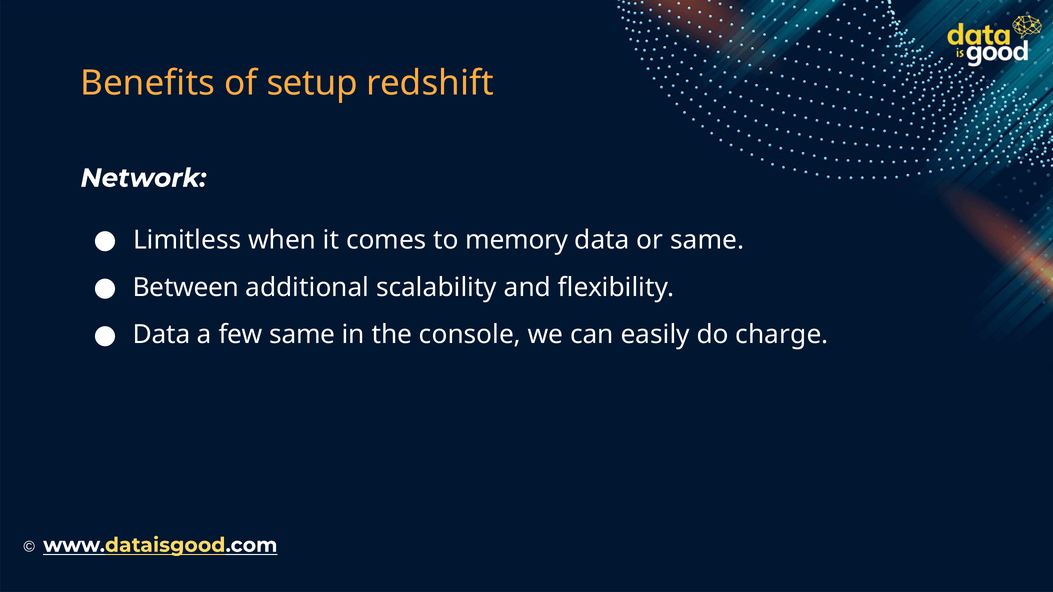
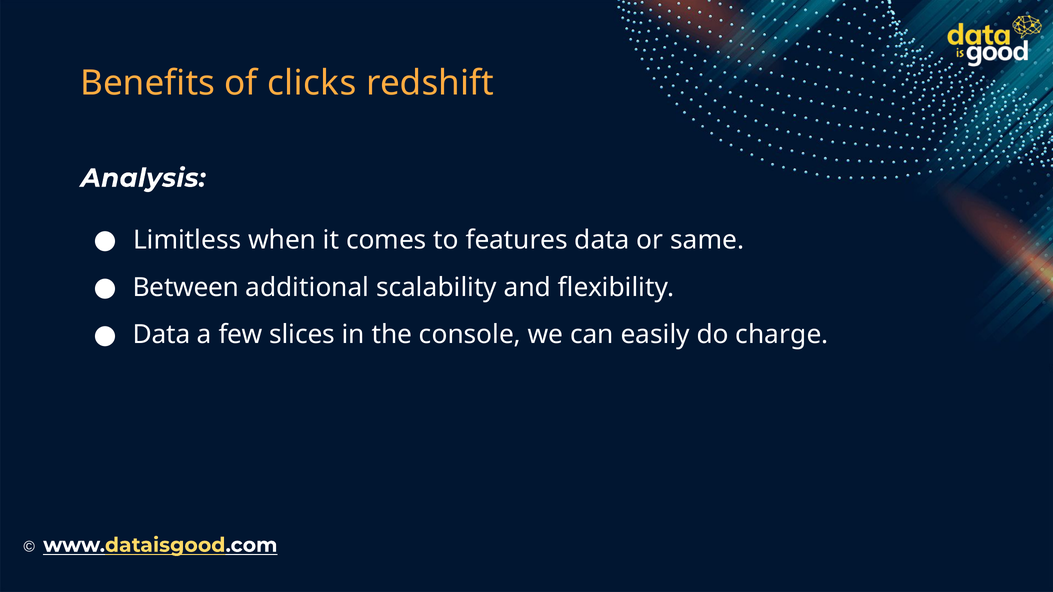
setup: setup -> clicks (312, 83)
Network: Network -> Analysis (143, 178)
memory: memory -> features (517, 240)
few same: same -> slices (302, 335)
